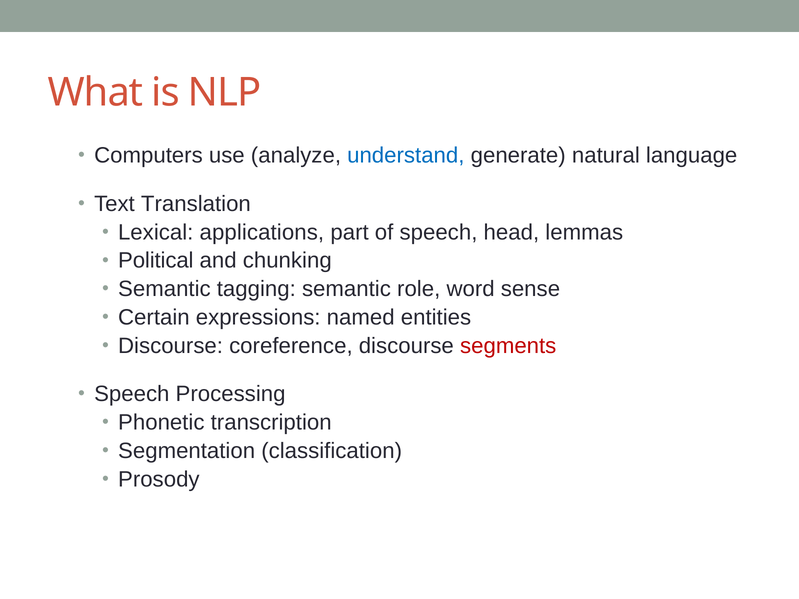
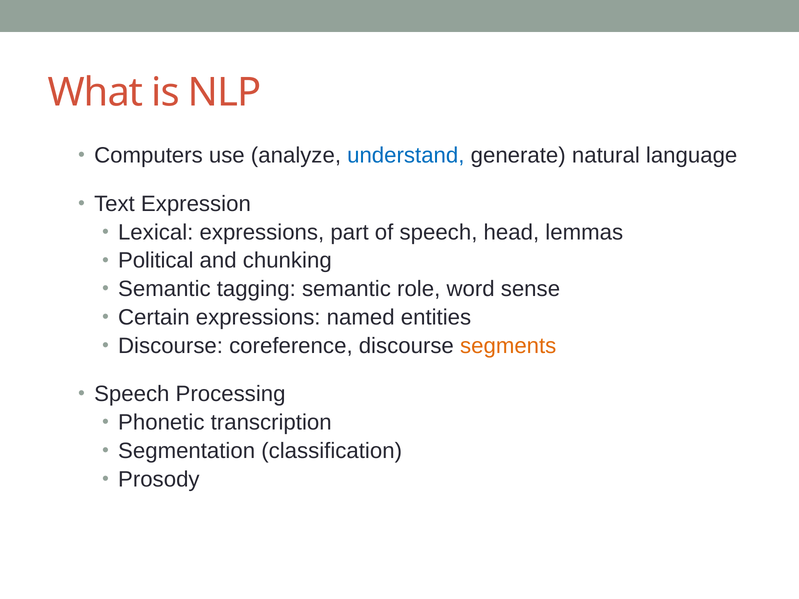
Translation: Translation -> Expression (196, 204)
Lexical applications: applications -> expressions (262, 232)
segments colour: red -> orange (508, 346)
